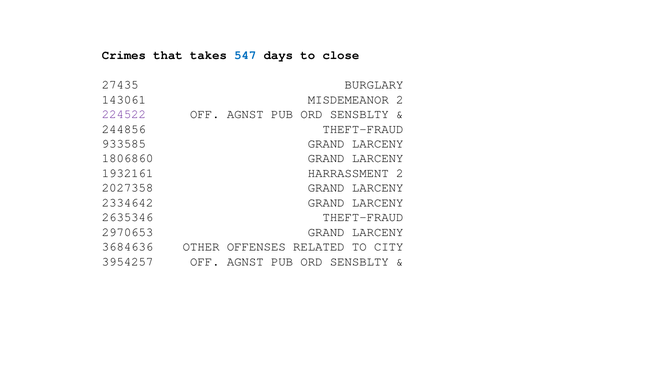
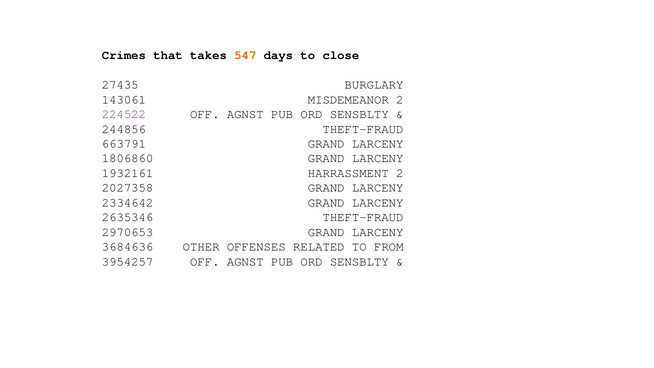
547 colour: blue -> orange (245, 55)
933585: 933585 -> 663791 (124, 144)
CITY: CITY -> FROM (389, 247)
